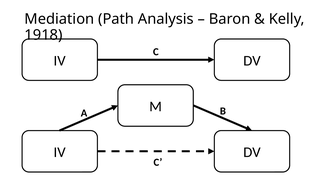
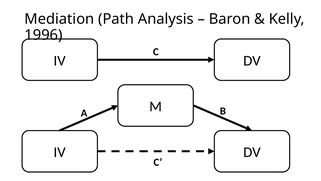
1918: 1918 -> 1996 (43, 35)
